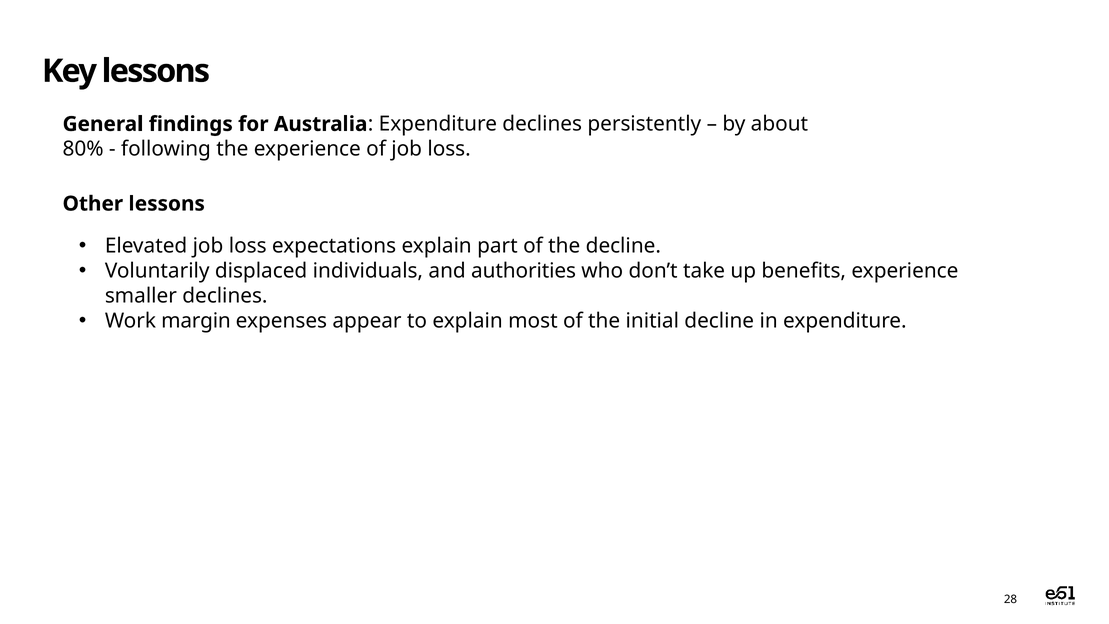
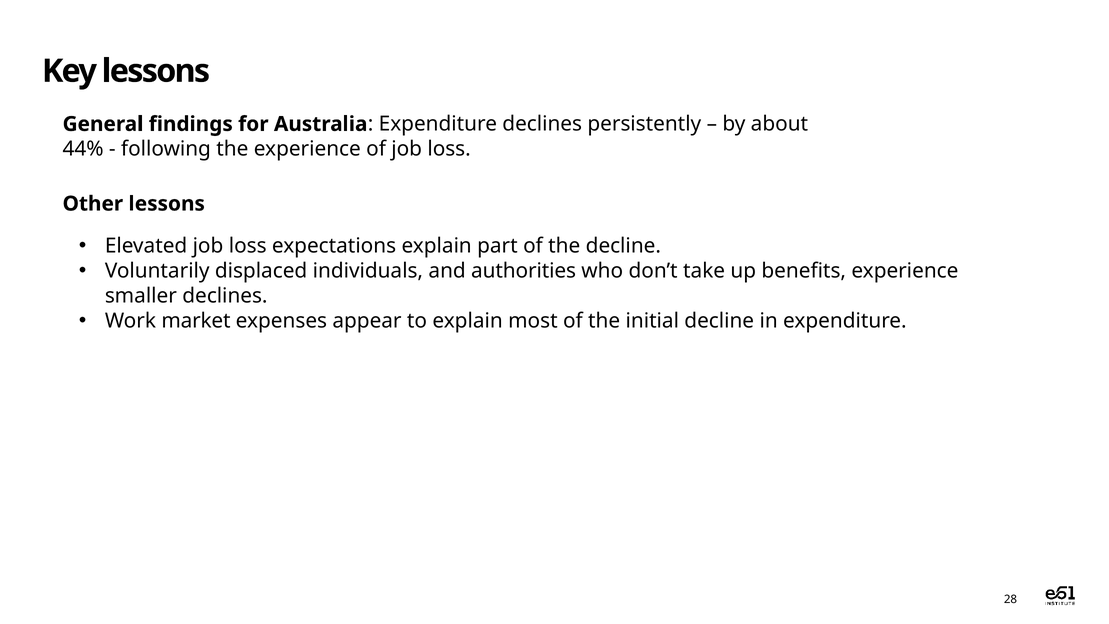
80%: 80% -> 44% (83, 149)
margin: margin -> market (196, 321)
